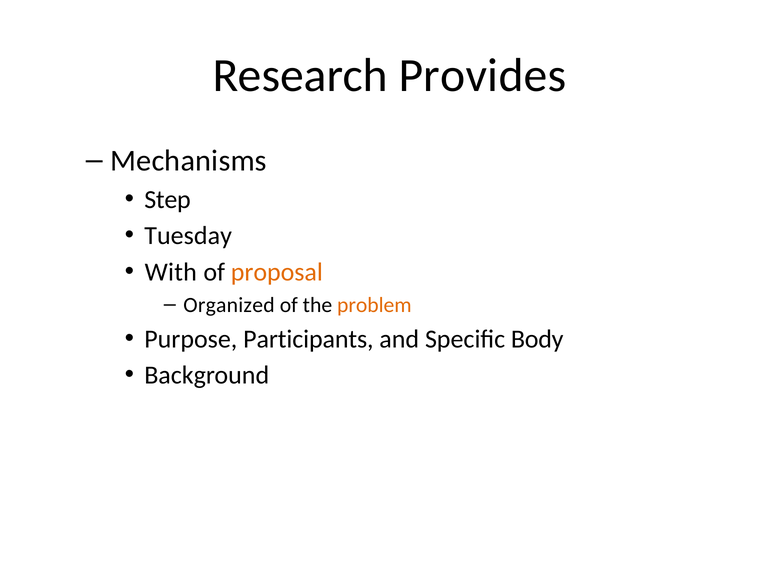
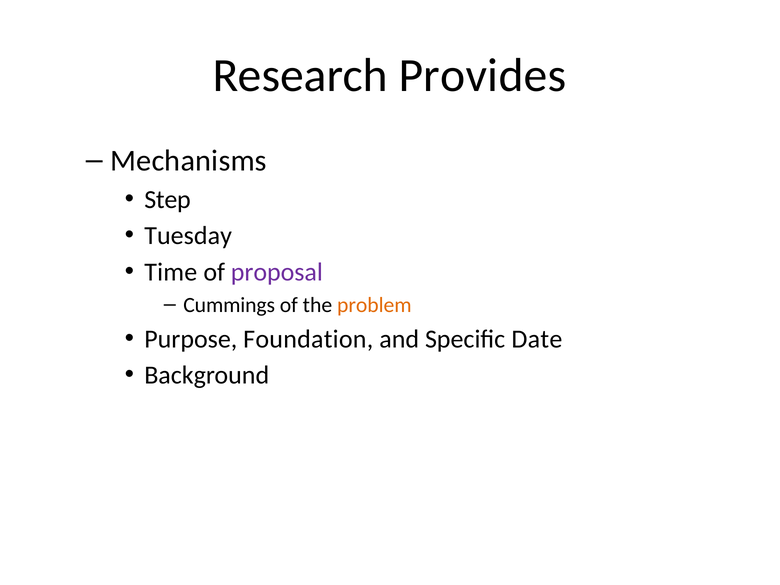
With: With -> Time (171, 272)
proposal colour: orange -> purple (277, 272)
Organized: Organized -> Cummings (229, 305)
Participants: Participants -> Foundation (308, 339)
Body: Body -> Date (537, 339)
